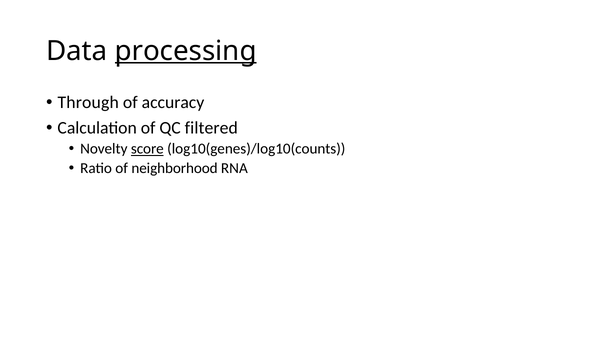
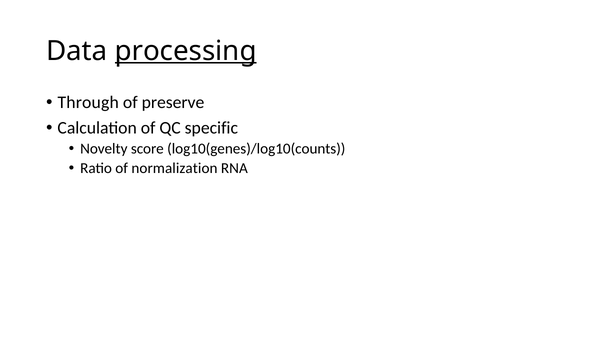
accuracy: accuracy -> preserve (173, 102)
filtered: filtered -> specific (211, 128)
score underline: present -> none (147, 149)
neighborhood: neighborhood -> normalization (174, 168)
